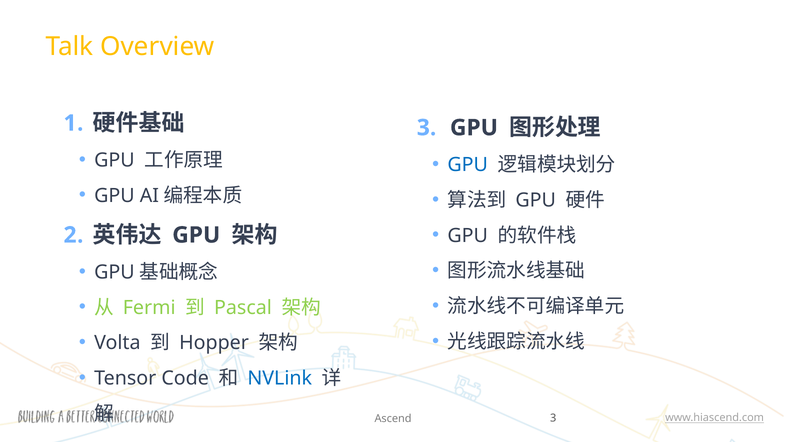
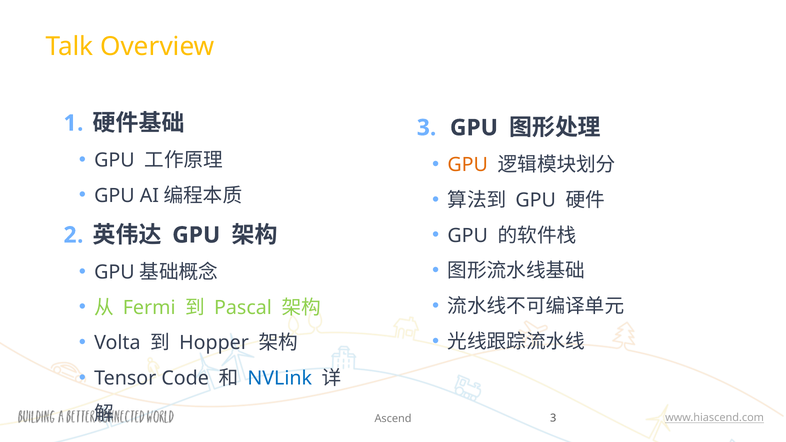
GPU colour: blue -> orange (468, 165)
